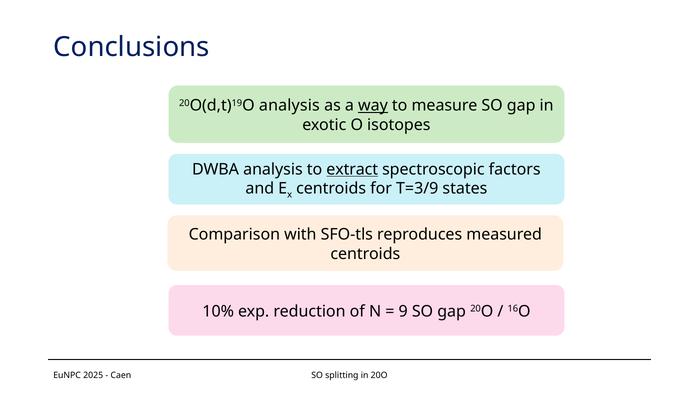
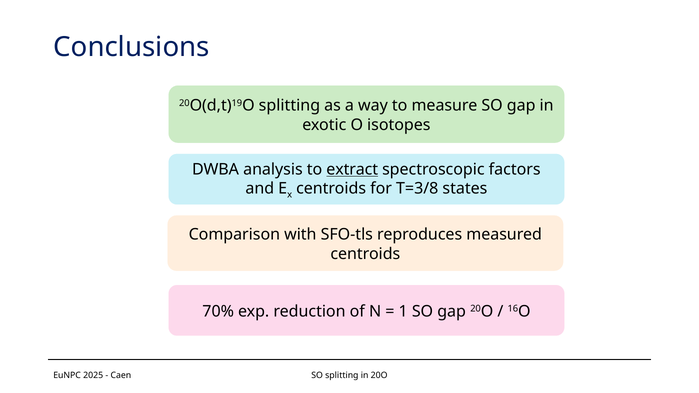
20O(d,t)19O analysis: analysis -> splitting (289, 106)
way underline: present -> none (373, 106)
T=3/9: T=3/9 -> T=3/8 (417, 189)
10%: 10% -> 70% (218, 312)
9: 9 -> 1 (403, 312)
